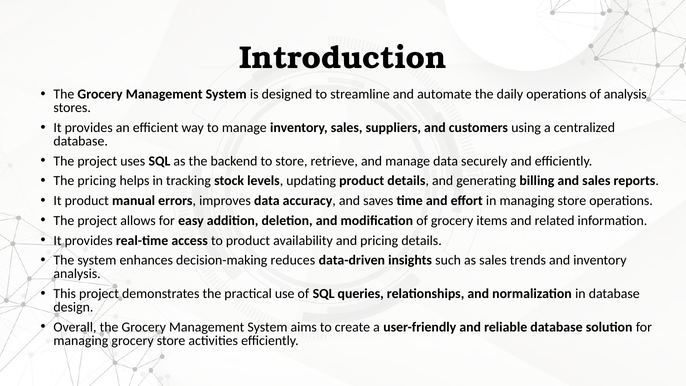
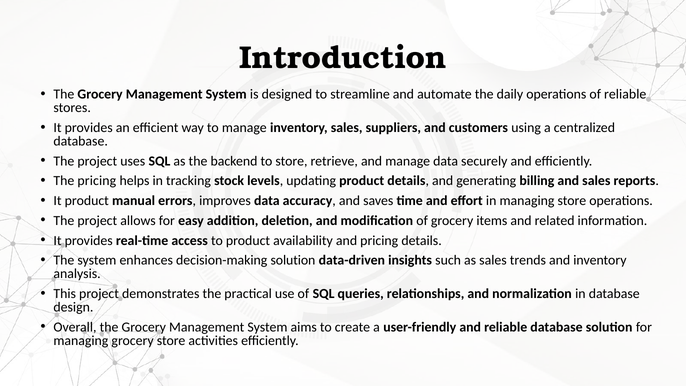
of analysis: analysis -> reliable (625, 94)
decision-making reduces: reduces -> solution (293, 260)
